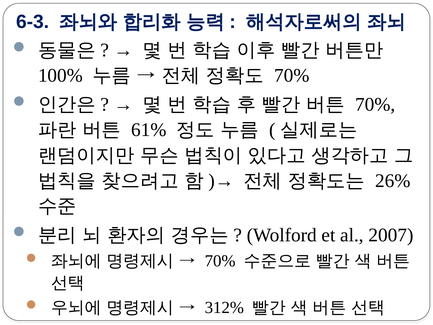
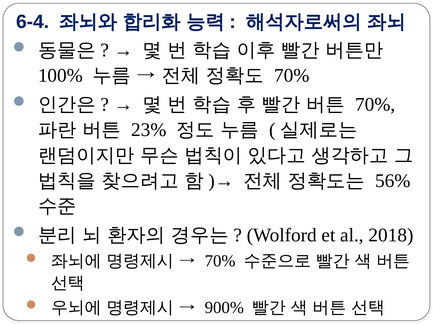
6-3: 6-3 -> 6-4 (33, 22)
61%: 61% -> 23% (149, 130)
26%: 26% -> 56% (393, 181)
2007: 2007 -> 2018 (391, 235)
312%: 312% -> 900% (224, 307)
